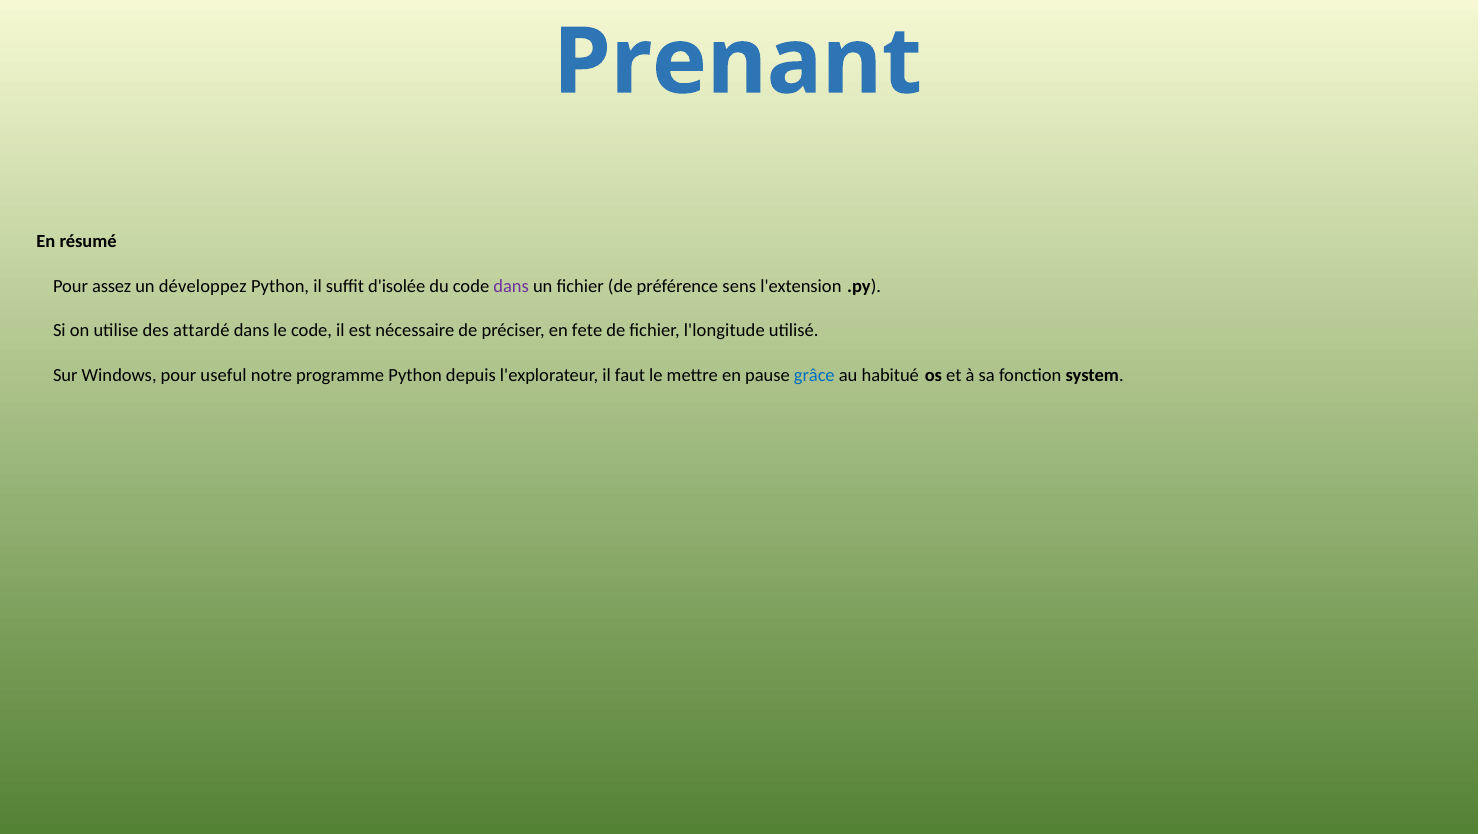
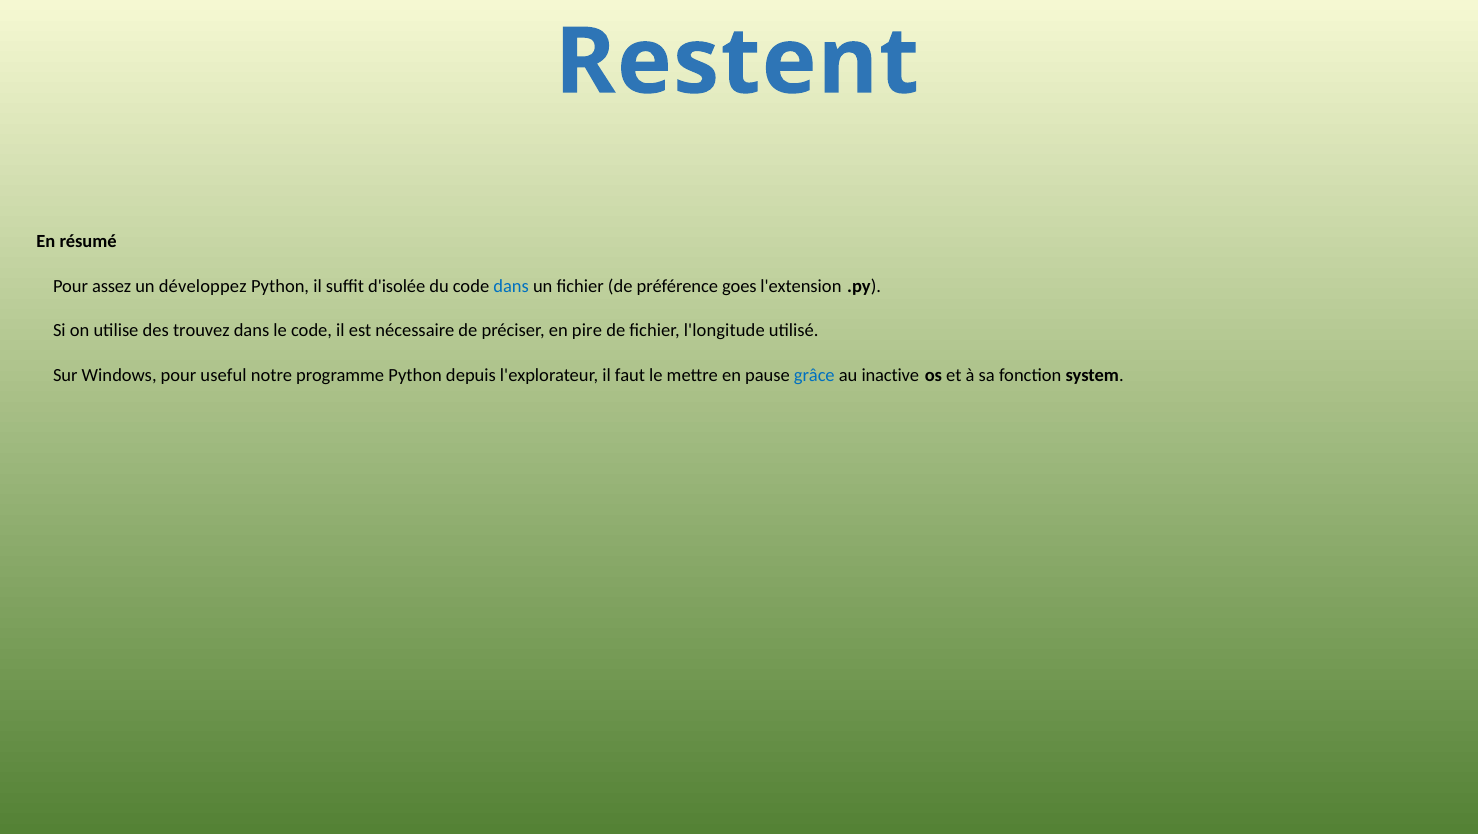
Prenant: Prenant -> Restent (737, 62)
dans colour: purple -> blue (511, 286)
sens: sens -> goes (739, 286)
attardé: attardé -> trouvez (201, 331)
fete: fete -> pire (587, 331)
habitué: habitué -> inactive (890, 375)
